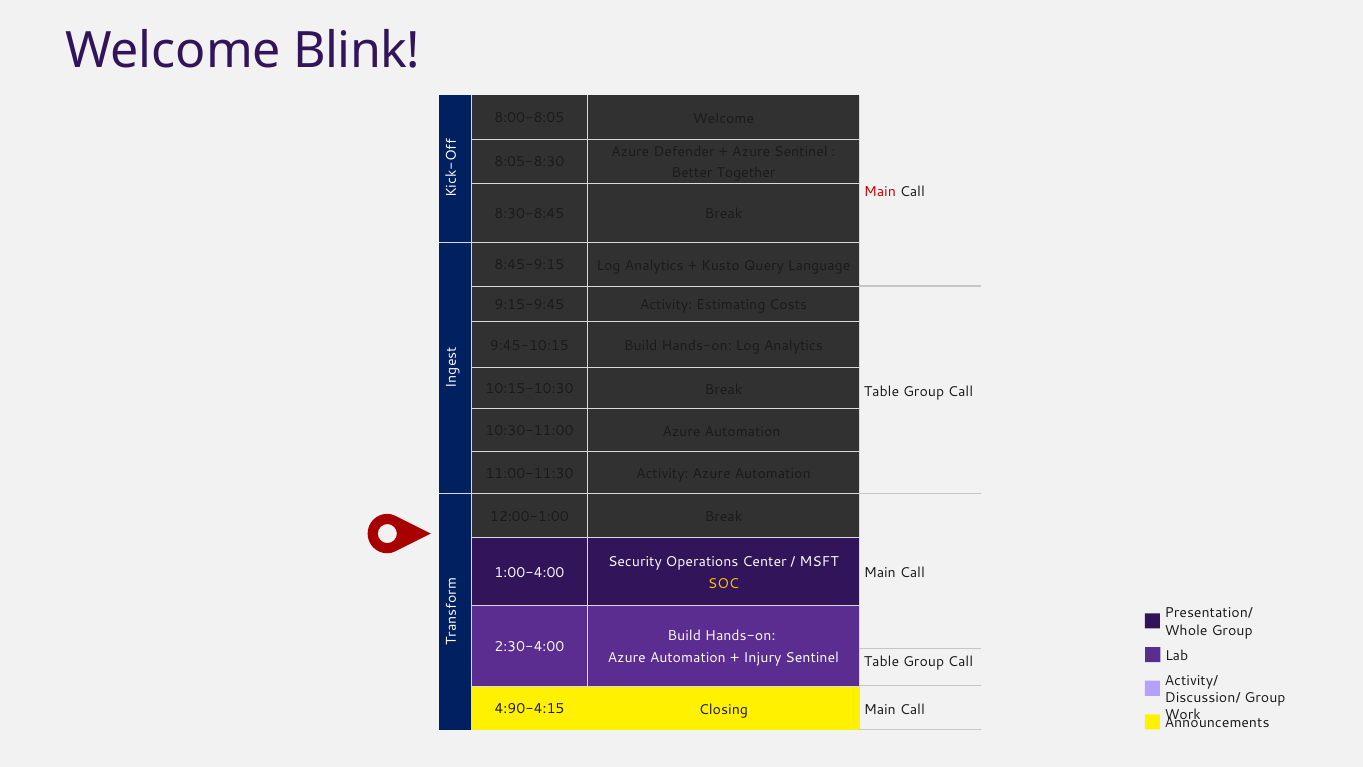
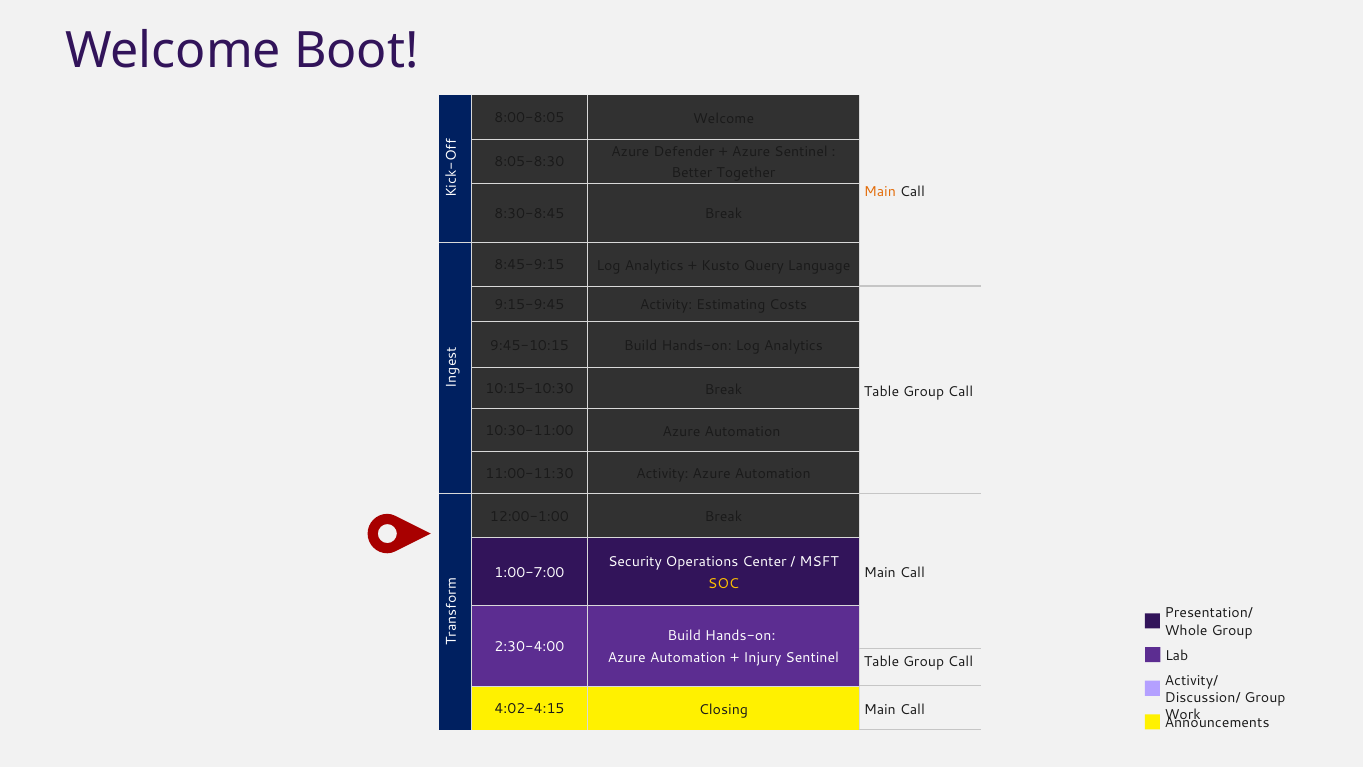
Blink: Blink -> Boot (356, 51)
Main colour: red -> orange (880, 192)
1:00-4:00: 1:00-4:00 -> 1:00-7:00 (529, 572)
4:90-4:15: 4:90-4:15 -> 4:02-4:15 (529, 709)
